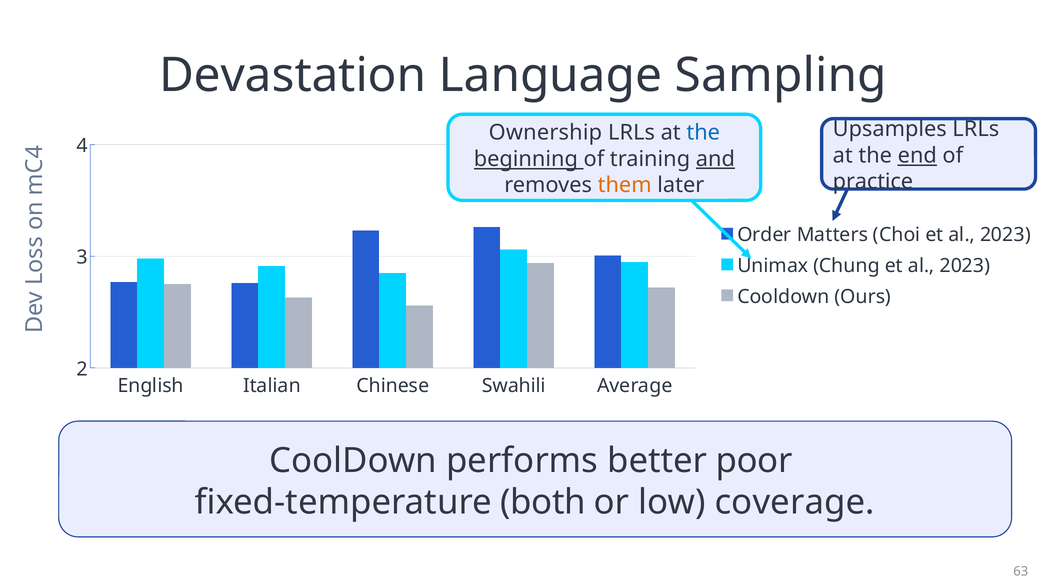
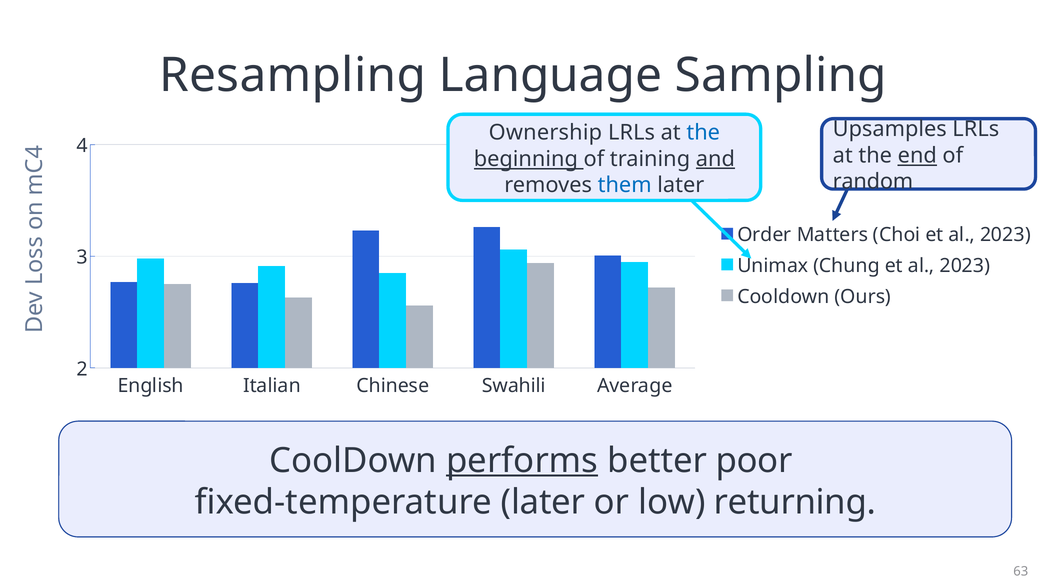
Devastation: Devastation -> Resampling (293, 75)
practice: practice -> random (873, 182)
them colour: orange -> blue (625, 185)
performs underline: none -> present (522, 461)
fixed-temperature both: both -> later (543, 503)
coverage: coverage -> returning (795, 503)
